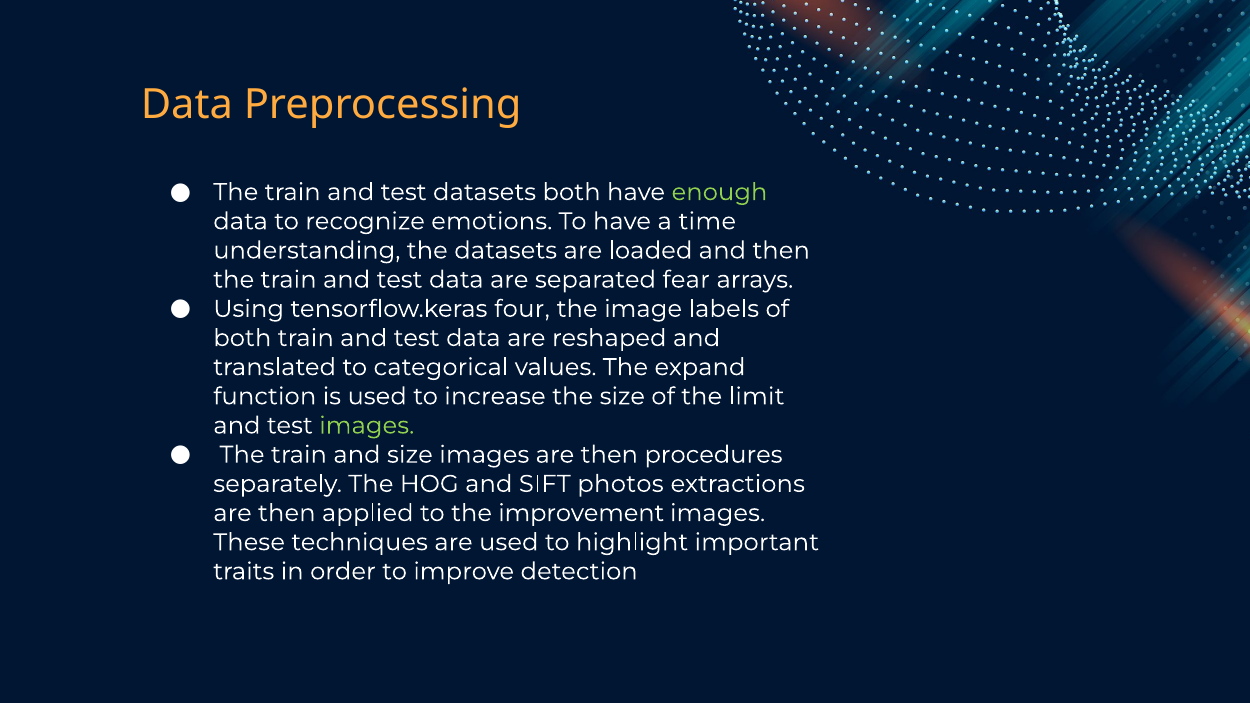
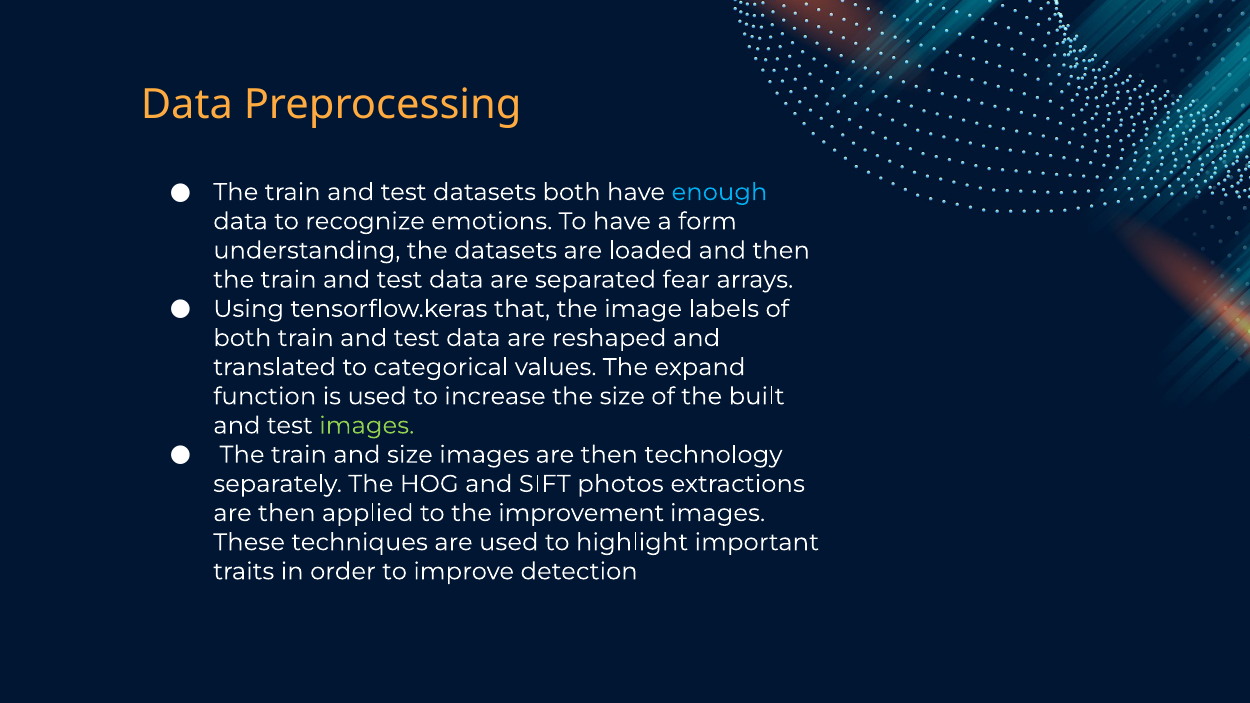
enough colour: light green -> light blue (719, 192)
time: time -> form (707, 221)
four: four -> that (522, 309)
limit: limit -> built (757, 396)
procedures: procedures -> technology (713, 455)
